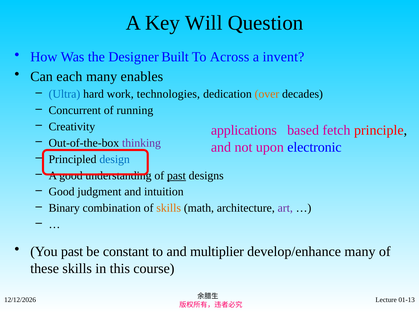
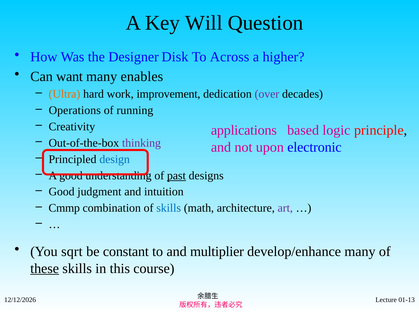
Built: Built -> Disk (175, 57)
invent: invent -> higher (284, 57)
each: each -> want (70, 77)
Ultra colour: blue -> orange (64, 94)
technologies: technologies -> improvement (168, 94)
over colour: orange -> purple (267, 94)
Concurrent: Concurrent -> Operations (75, 110)
fetch: fetch -> logic (336, 130)
Binary: Binary -> Cmmp (64, 208)
skills colour: orange -> blue (169, 208)
You past: past -> sqrt (72, 252)
these underline: none -> present (45, 269)
